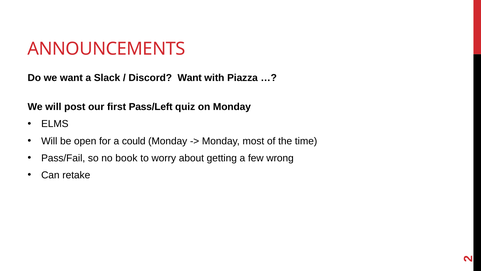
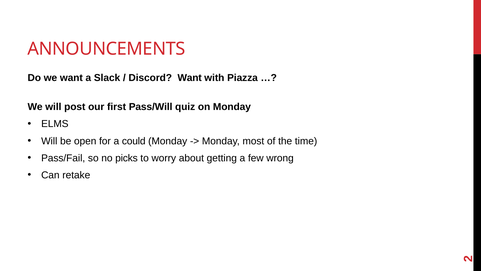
Pass/Left: Pass/Left -> Pass/Will (151, 107)
book: book -> picks (127, 158)
